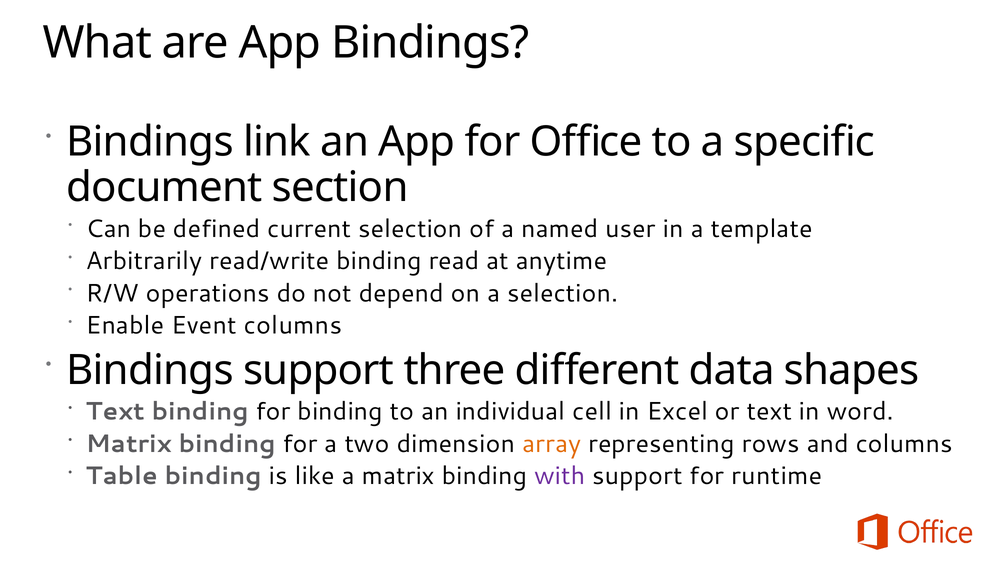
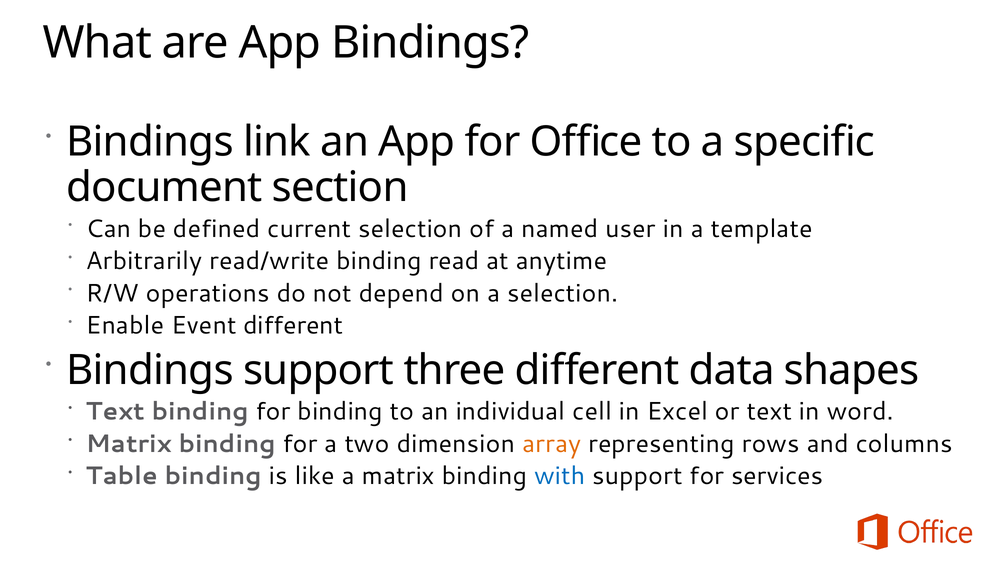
Event columns: columns -> different (293, 326)
with colour: purple -> blue (560, 476)
runtime: runtime -> services (777, 476)
